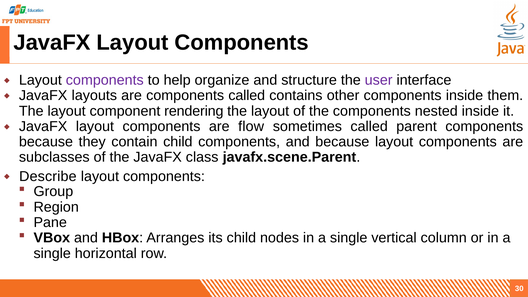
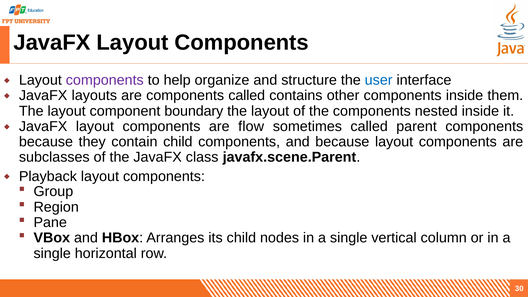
user colour: purple -> blue (379, 80)
rendering: rendering -> boundary (194, 111)
Describe: Describe -> Playback (48, 176)
